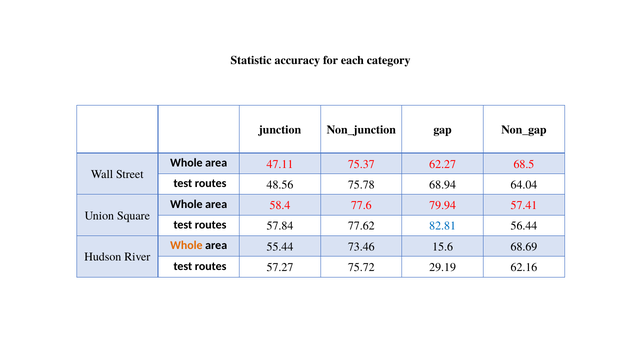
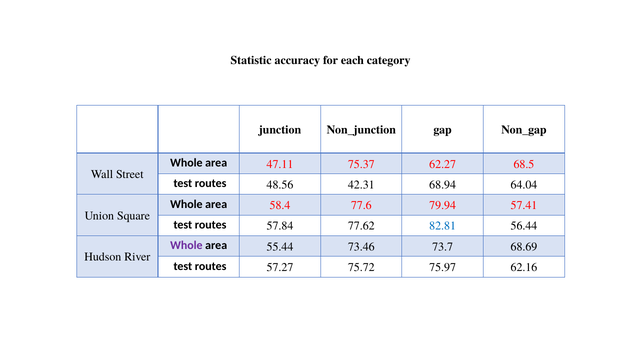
75.78: 75.78 -> 42.31 (361, 185)
Whole colour: orange -> purple (186, 246)
15.6: 15.6 -> 73.7 (443, 247)
29.19: 29.19 -> 75.97 (443, 268)
